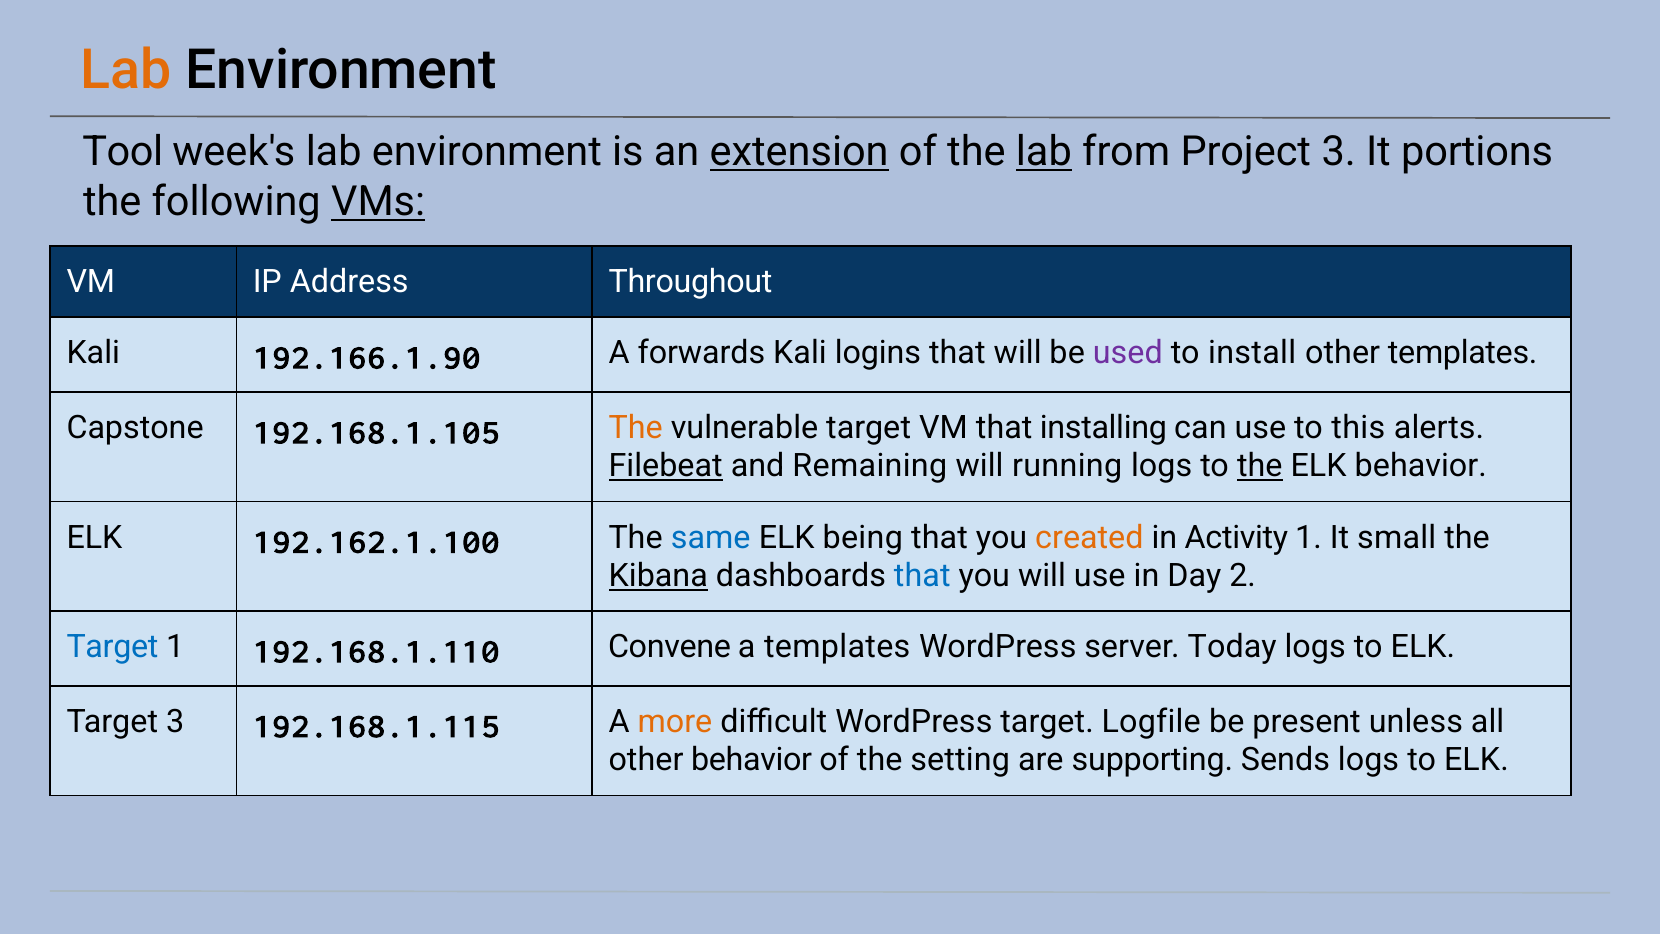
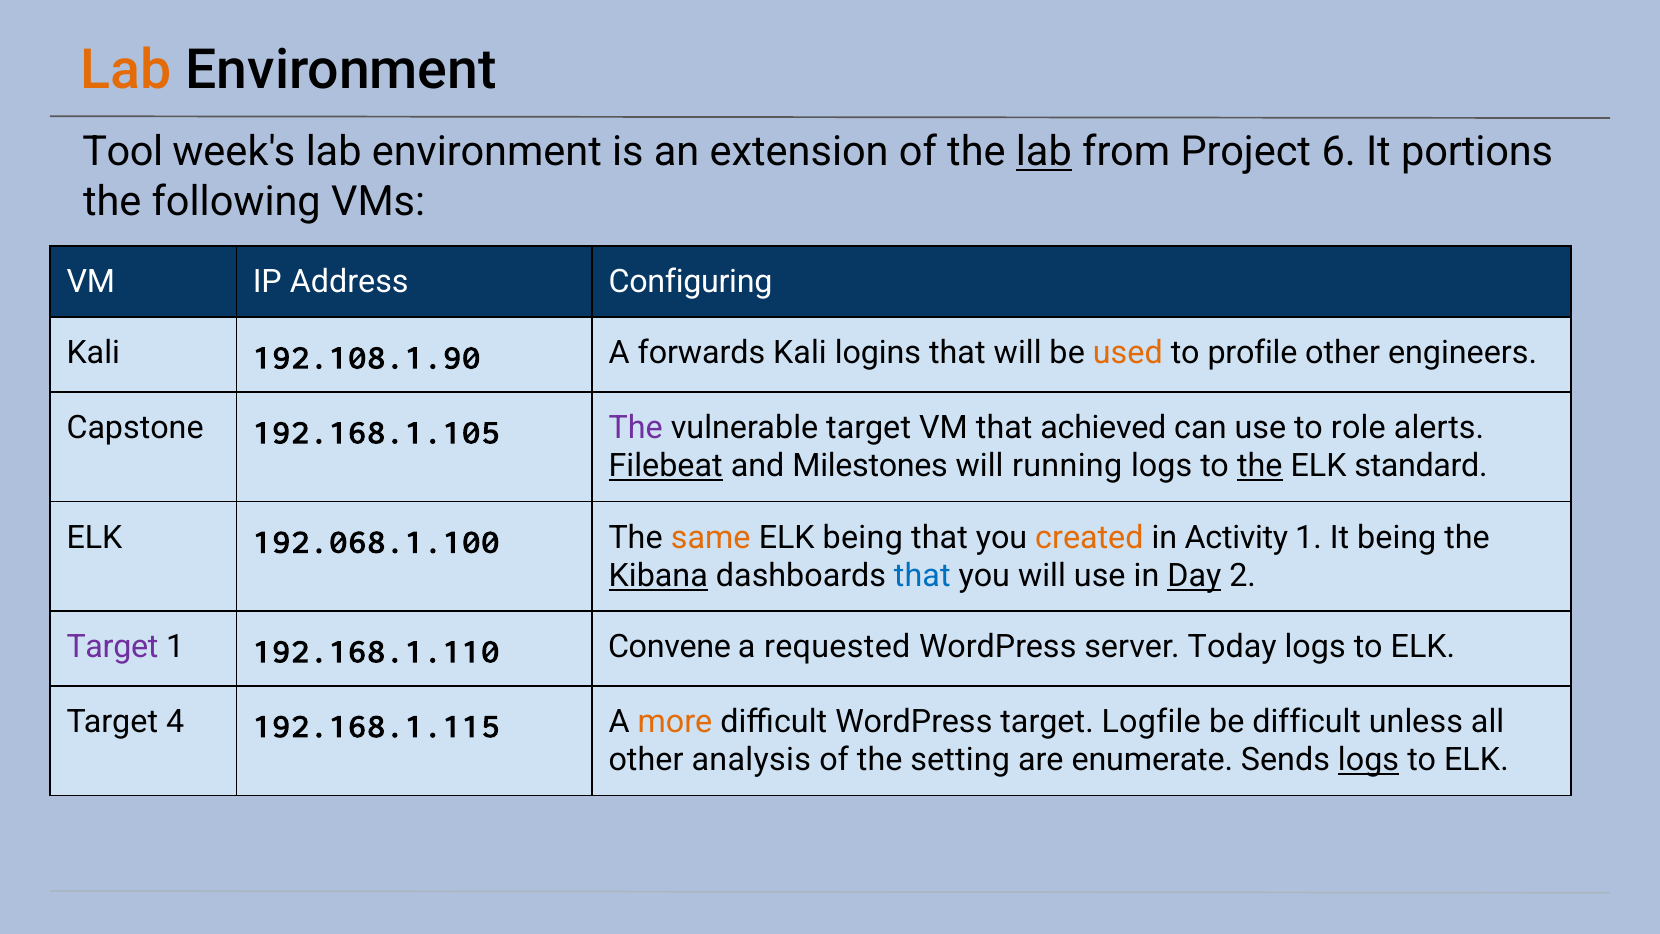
extension underline: present -> none (799, 152)
Project 3: 3 -> 6 (1339, 152)
VMs underline: present -> none (378, 202)
Throughout: Throughout -> Configuring (691, 282)
192.166.1.90: 192.166.1.90 -> 192.108.1.90 (367, 357)
used colour: purple -> orange (1128, 353)
install: install -> profile (1252, 353)
other templates: templates -> engineers (1463, 353)
The colour: orange -> purple (636, 428)
installing: installing -> achieved (1103, 428)
this: this -> role (1358, 428)
Remaining: Remaining -> Milestones (870, 466)
ELK behavior: behavior -> standard (1421, 466)
192.162.1.100: 192.162.1.100 -> 192.068.1.100 (376, 542)
same colour: blue -> orange (711, 537)
It small: small -> being (1397, 537)
Day underline: none -> present (1194, 576)
Target colour: blue -> purple (112, 647)
a templates: templates -> requested (837, 647)
Target 3: 3 -> 4 (175, 722)
be present: present -> difficult (1307, 722)
other behavior: behavior -> analysis (751, 760)
supporting: supporting -> enumerate (1152, 760)
logs underline: none -> present (1369, 760)
